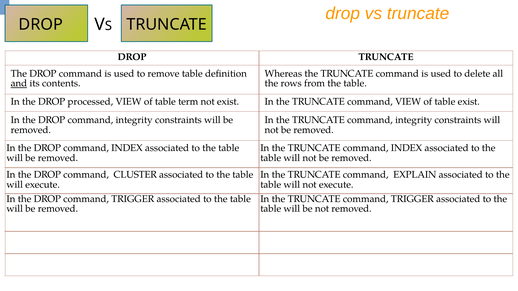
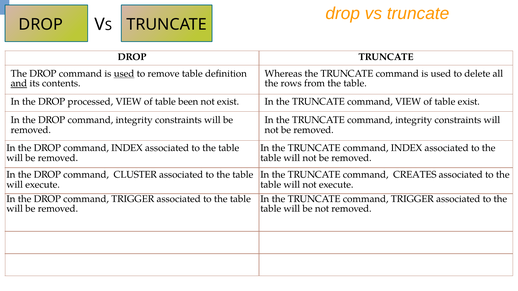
used underline: none -> present (124, 74)
term: term -> been (188, 102)
EXPLAIN: EXPLAIN -> CREATES (415, 175)
